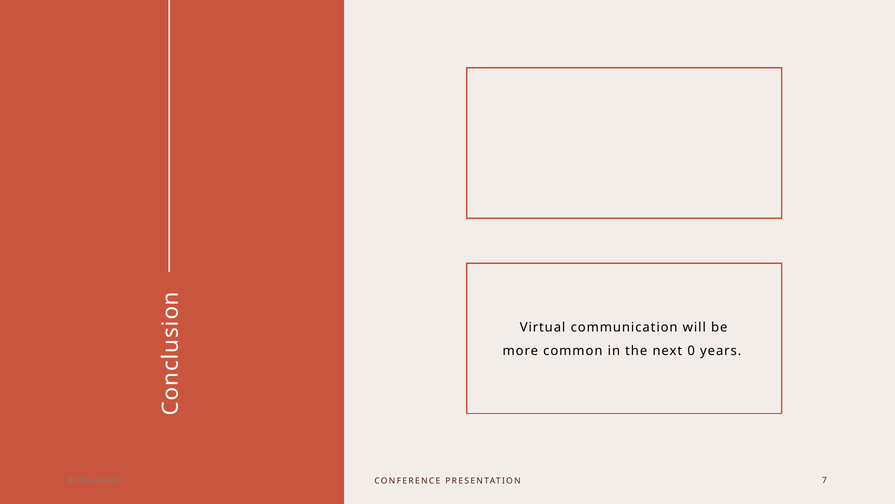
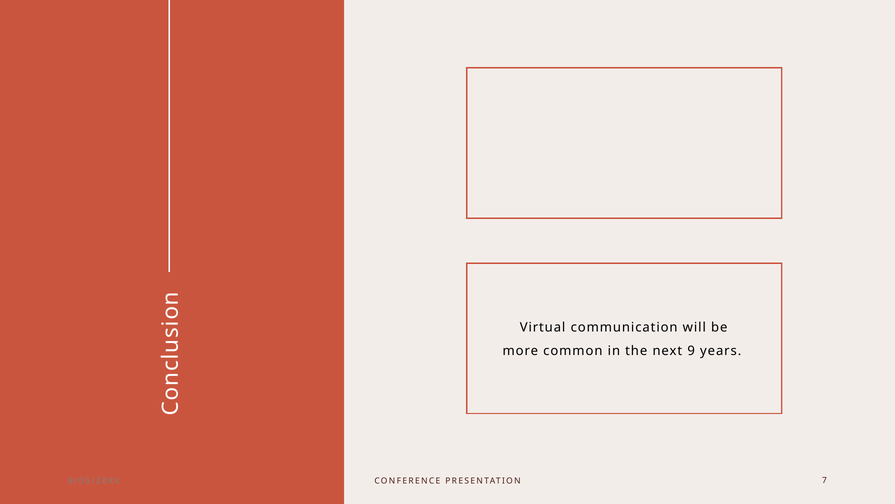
0: 0 -> 9 (691, 351)
